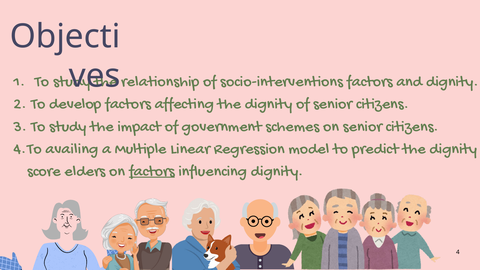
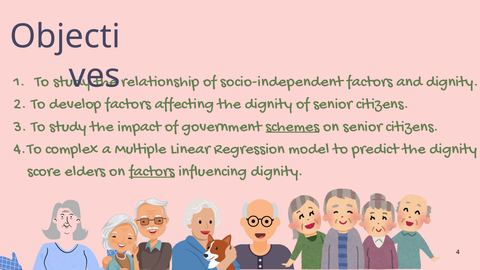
socio-interventions: socio-interventions -> socio-independent (282, 80)
schemes underline: none -> present (292, 125)
availing: availing -> complex (72, 148)
